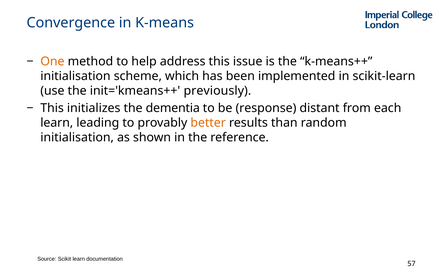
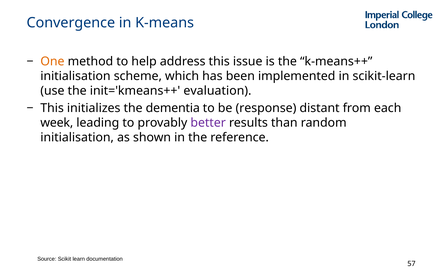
previously: previously -> evaluation (217, 91)
learn: learn -> week (57, 123)
better colour: orange -> purple (208, 123)
